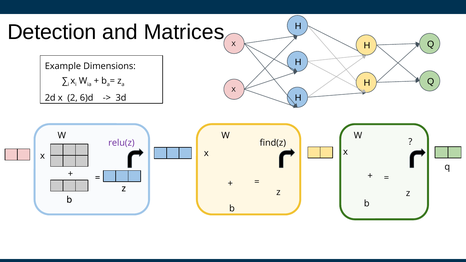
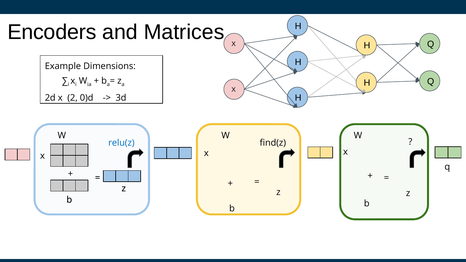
Detection: Detection -> Encoders (52, 32)
6)d: 6)d -> 0)d (87, 98)
relu(z colour: purple -> blue (121, 143)
